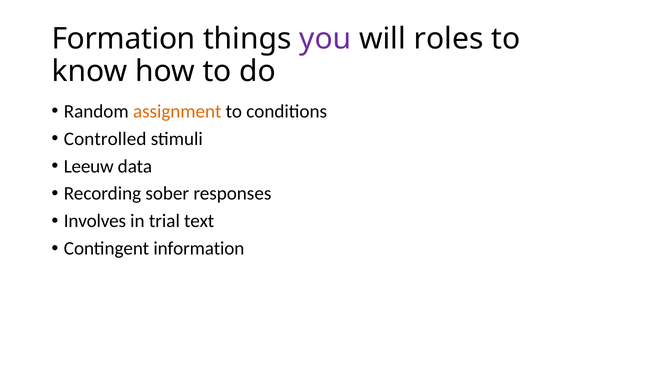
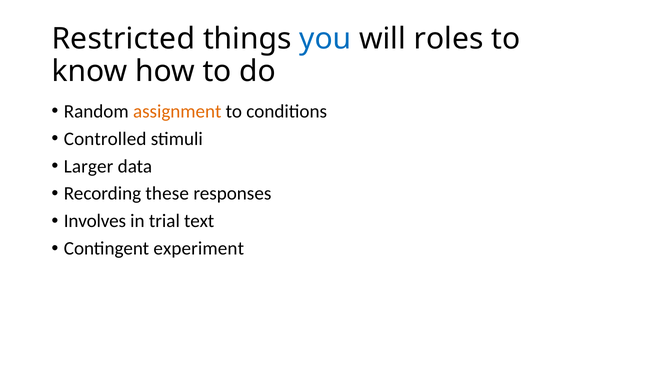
Formation: Formation -> Restricted (123, 39)
you colour: purple -> blue (325, 39)
Leeuw: Leeuw -> Larger (89, 166)
sober: sober -> these (167, 194)
information: information -> experiment (199, 249)
